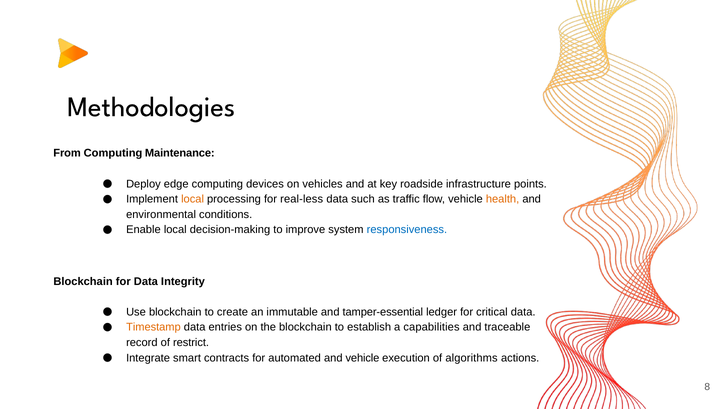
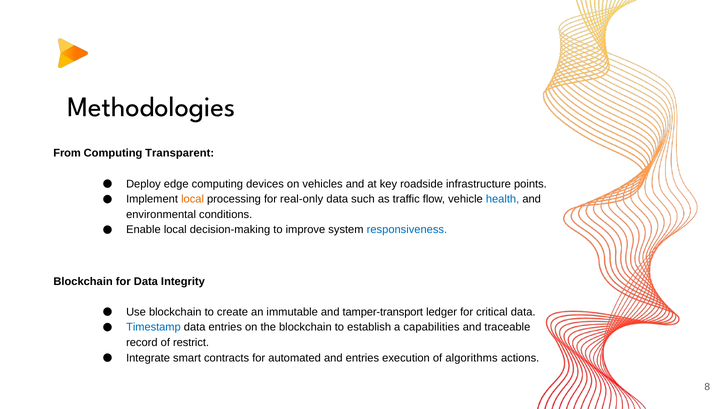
Maintenance: Maintenance -> Transparent (180, 153)
real-less: real-less -> real-only (302, 199)
health colour: orange -> blue (503, 199)
tamper-essential: tamper-essential -> tamper-transport (383, 312)
Timestamp colour: orange -> blue (153, 327)
and vehicle: vehicle -> entries (362, 358)
